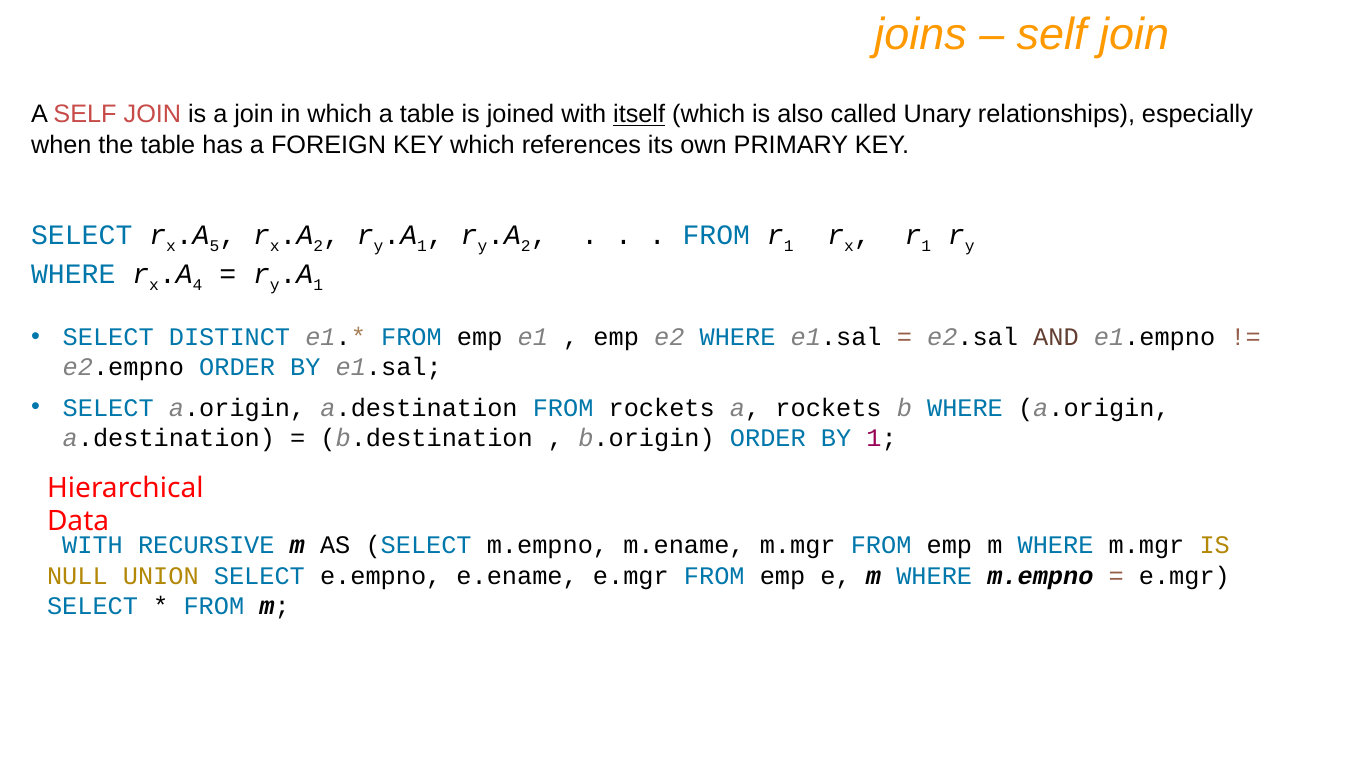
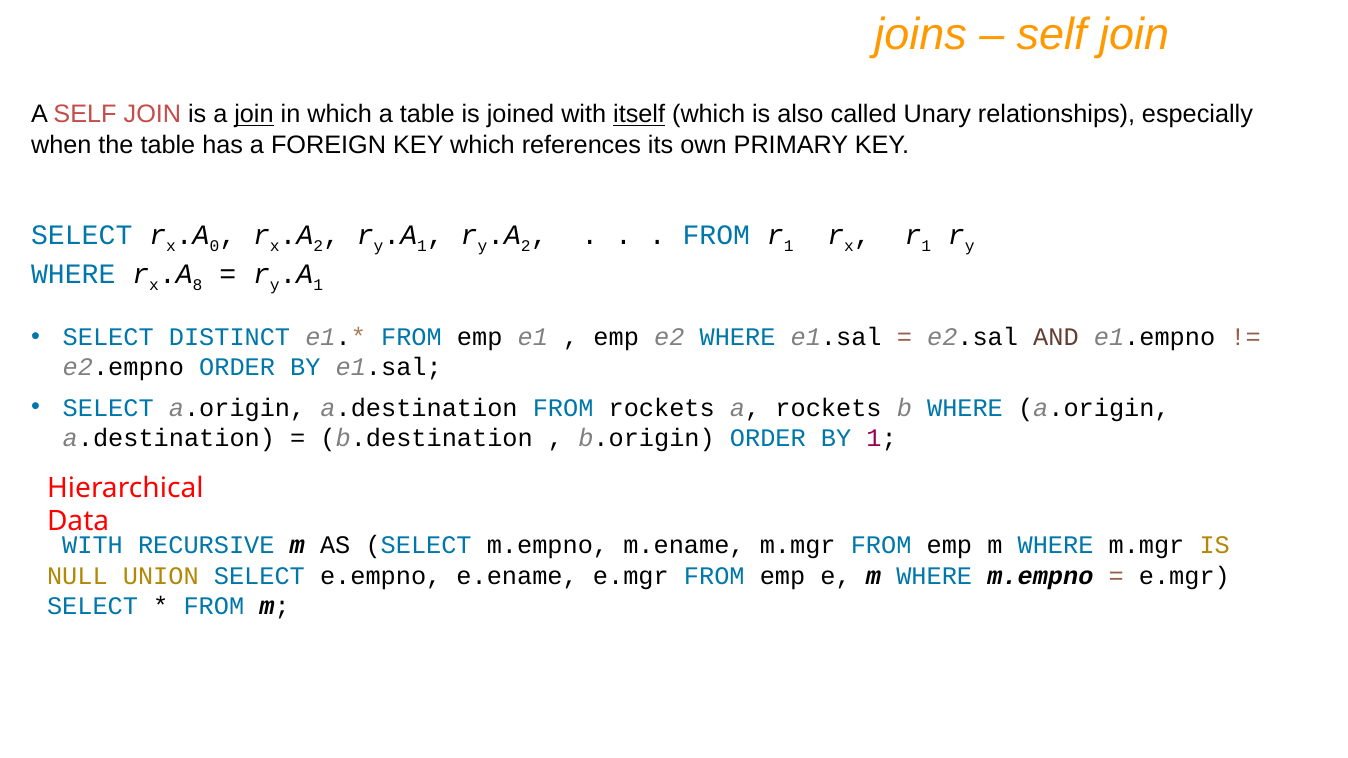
join underline: none -> present (254, 115)
5: 5 -> 0 (214, 247)
4: 4 -> 8 (198, 285)
